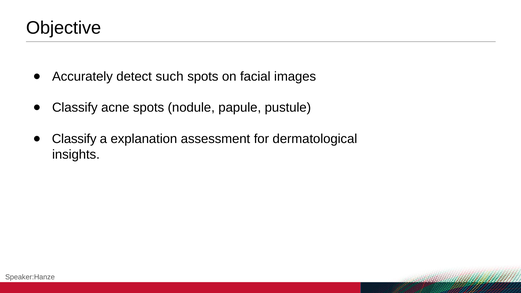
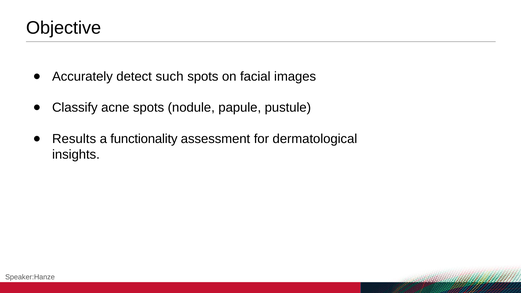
Classify: Classify -> Results (74, 139)
explanation: explanation -> functionality (144, 139)
